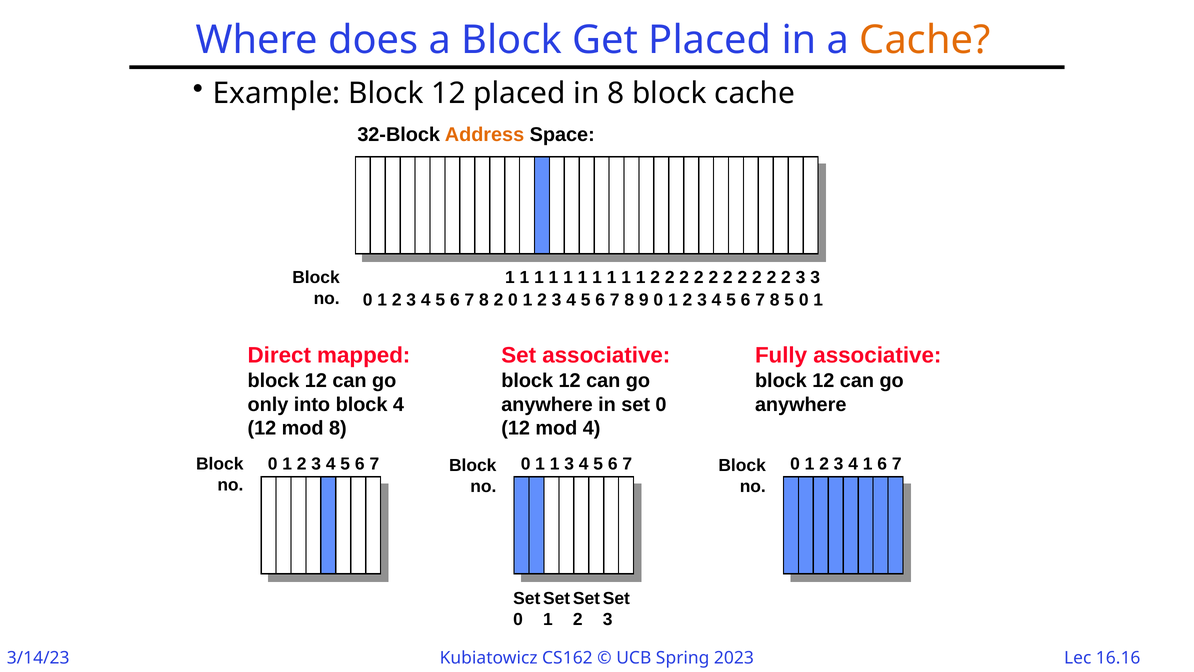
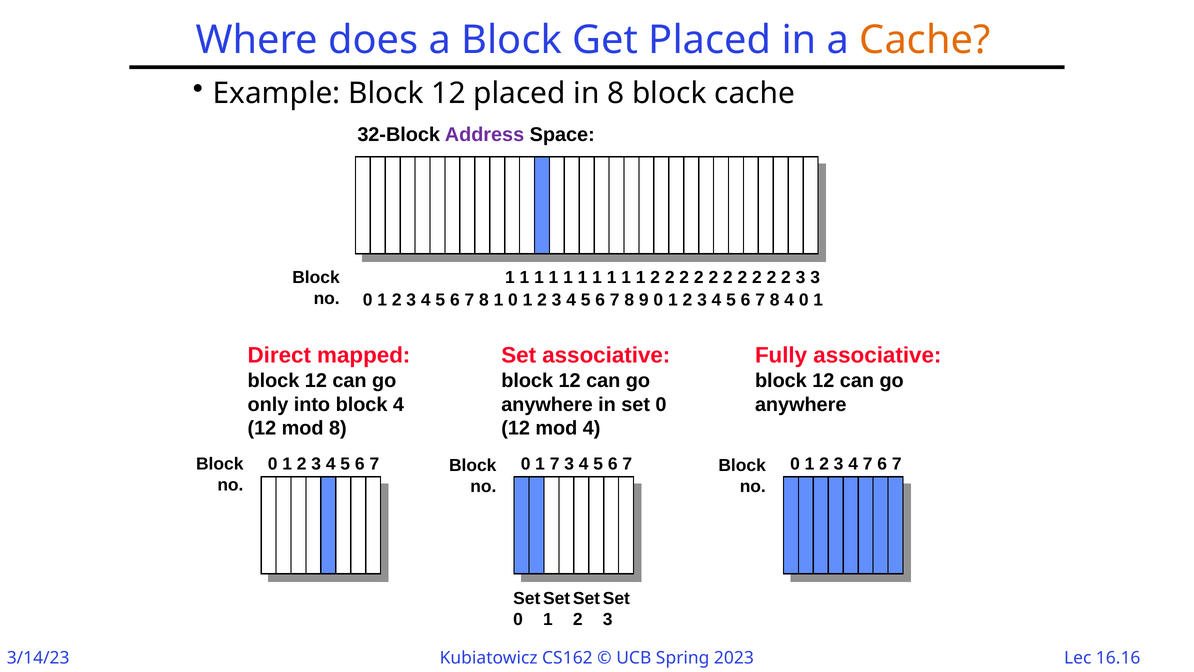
Address colour: orange -> purple (485, 134)
8 2: 2 -> 1 (498, 300)
8 5: 5 -> 4 (789, 300)
0 1 1: 1 -> 7 (555, 464)
4 1: 1 -> 7 (868, 464)
